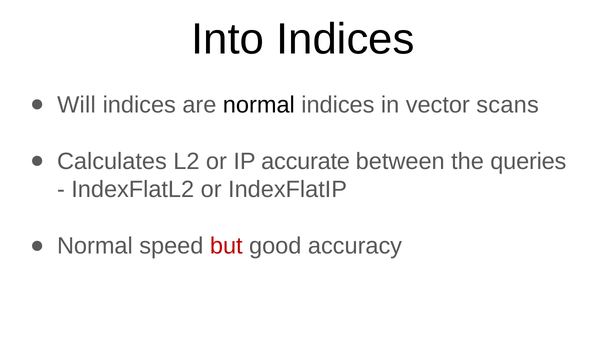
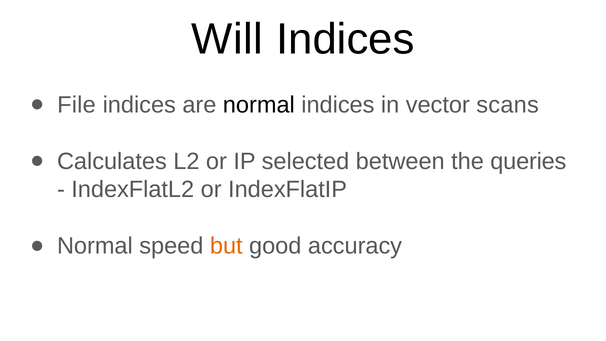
Into: Into -> Will (227, 39)
Will: Will -> File (76, 105)
accurate: accurate -> selected (306, 161)
but colour: red -> orange (226, 246)
